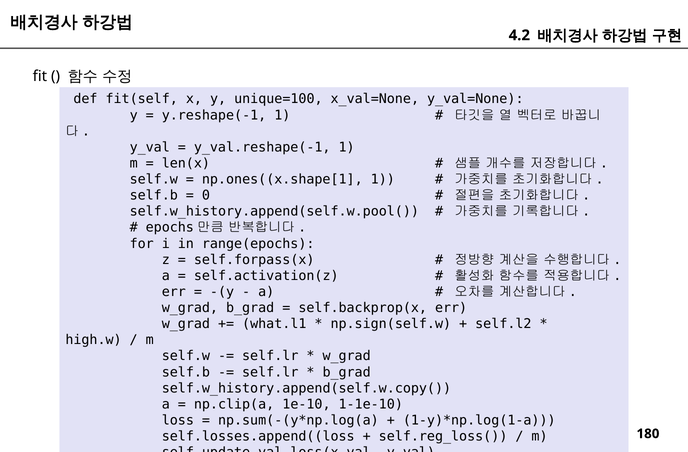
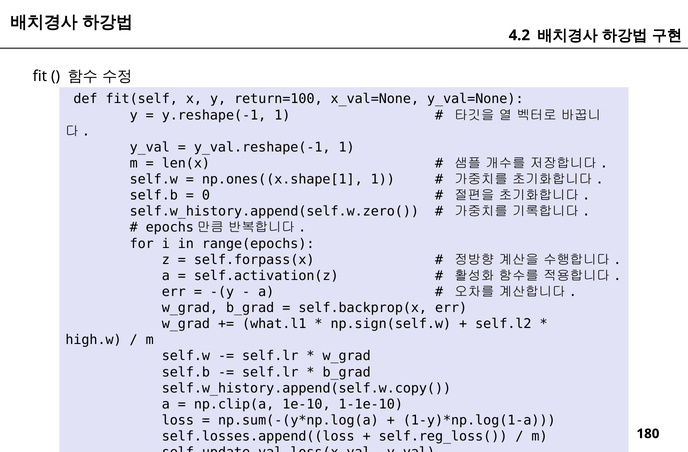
unique=100: unique=100 -> return=100 (278, 99)
self.w_history.append(self.w.pool(: self.w_history.append(self.w.pool( -> self.w_history.append(self.w.zero( (274, 211)
